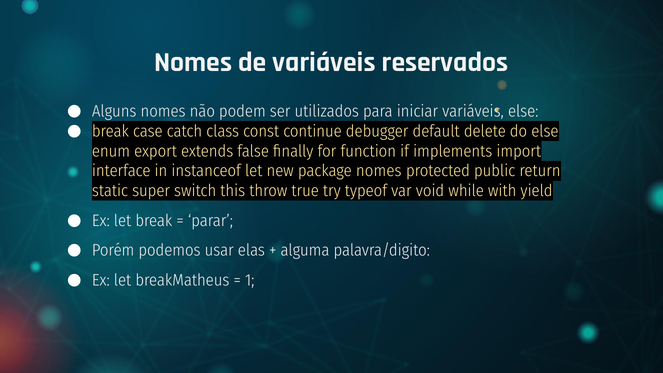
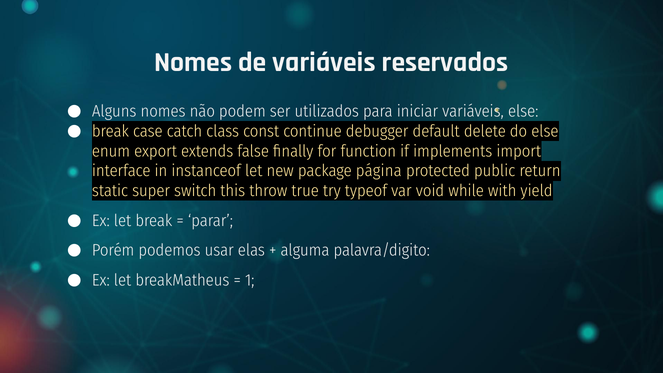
package nomes: nomes -> página (379, 171)
